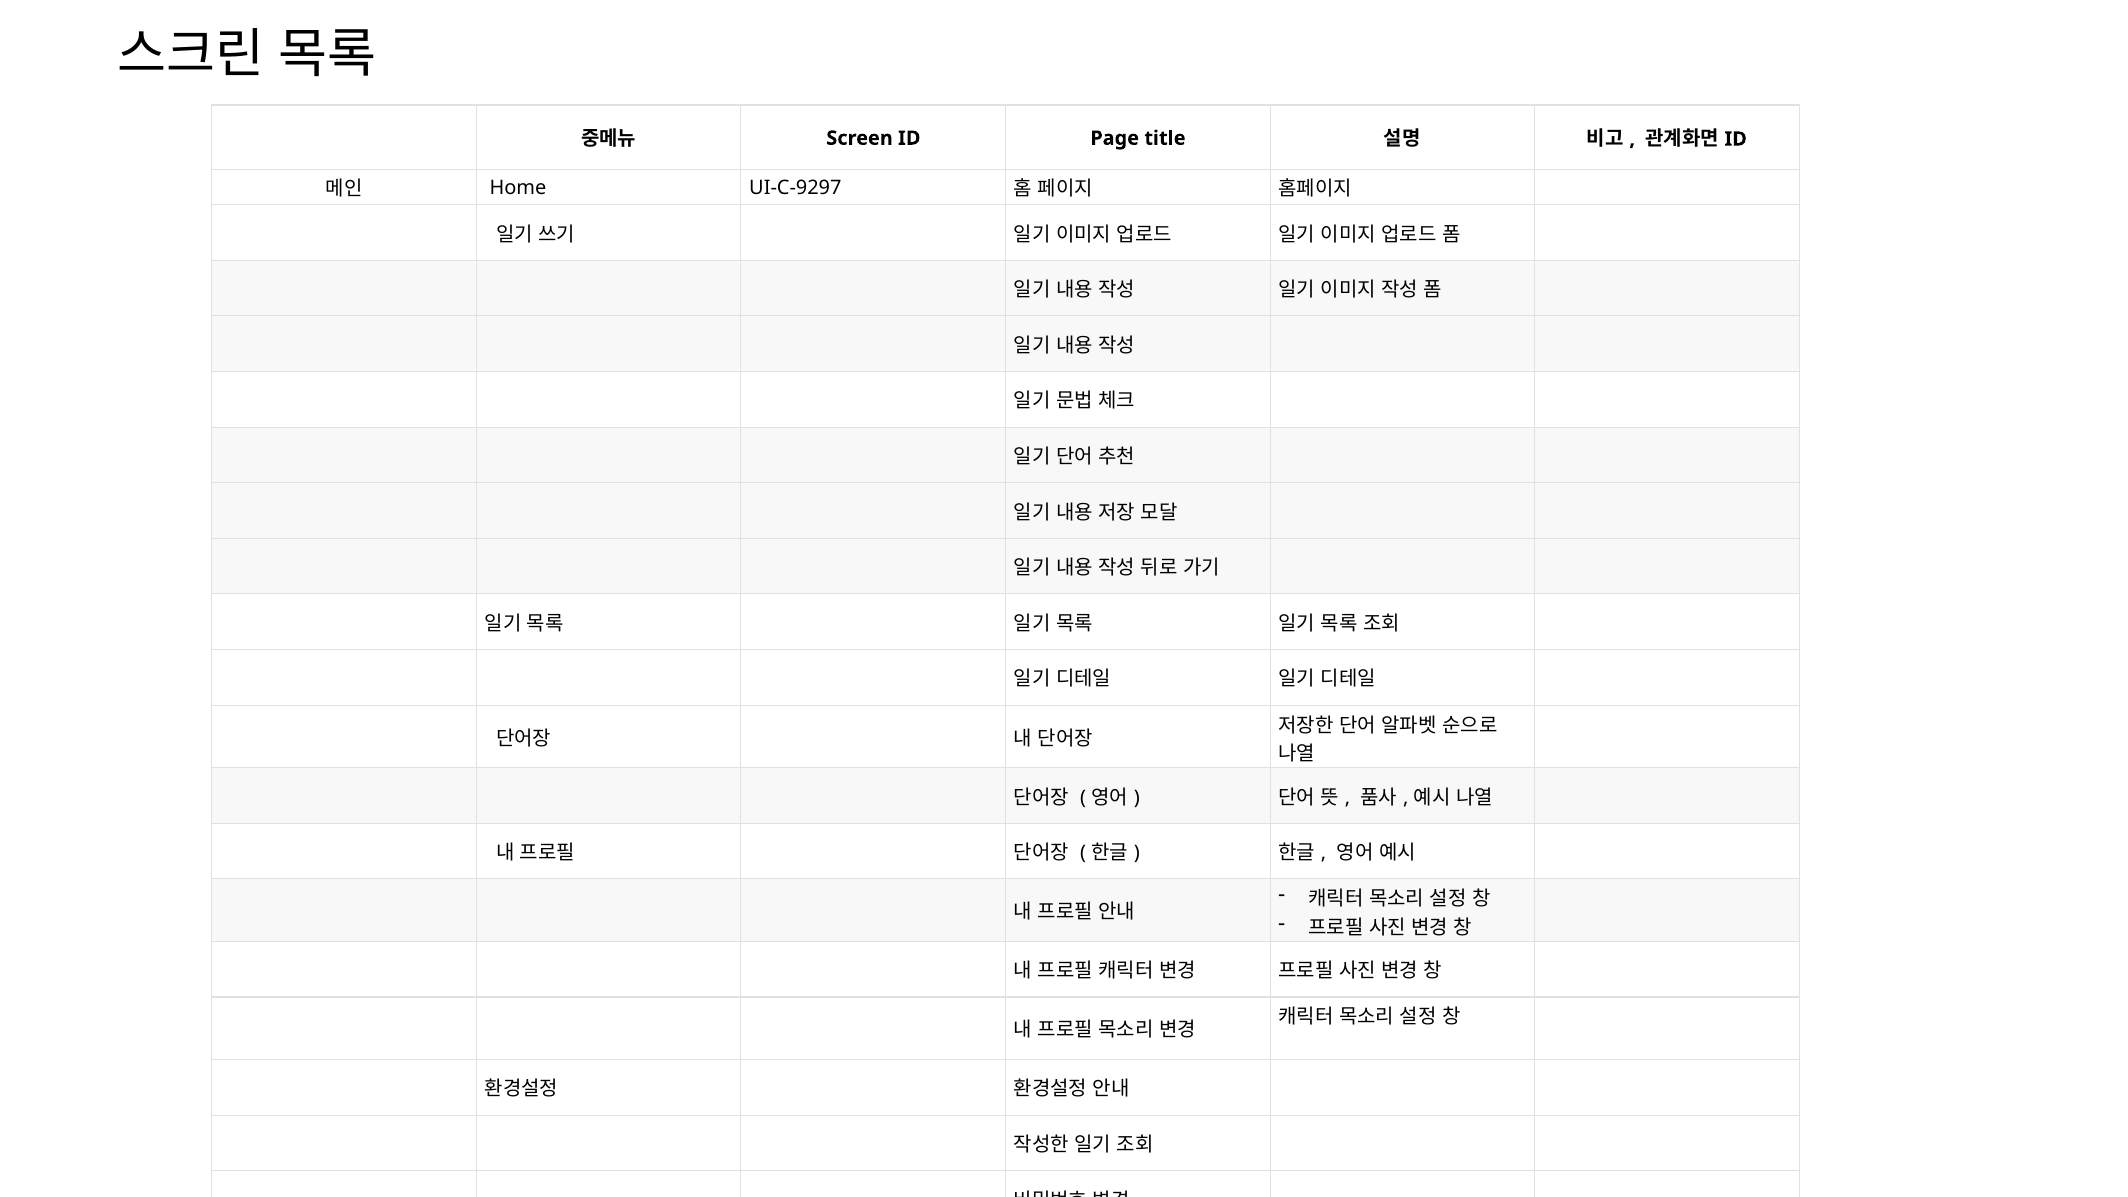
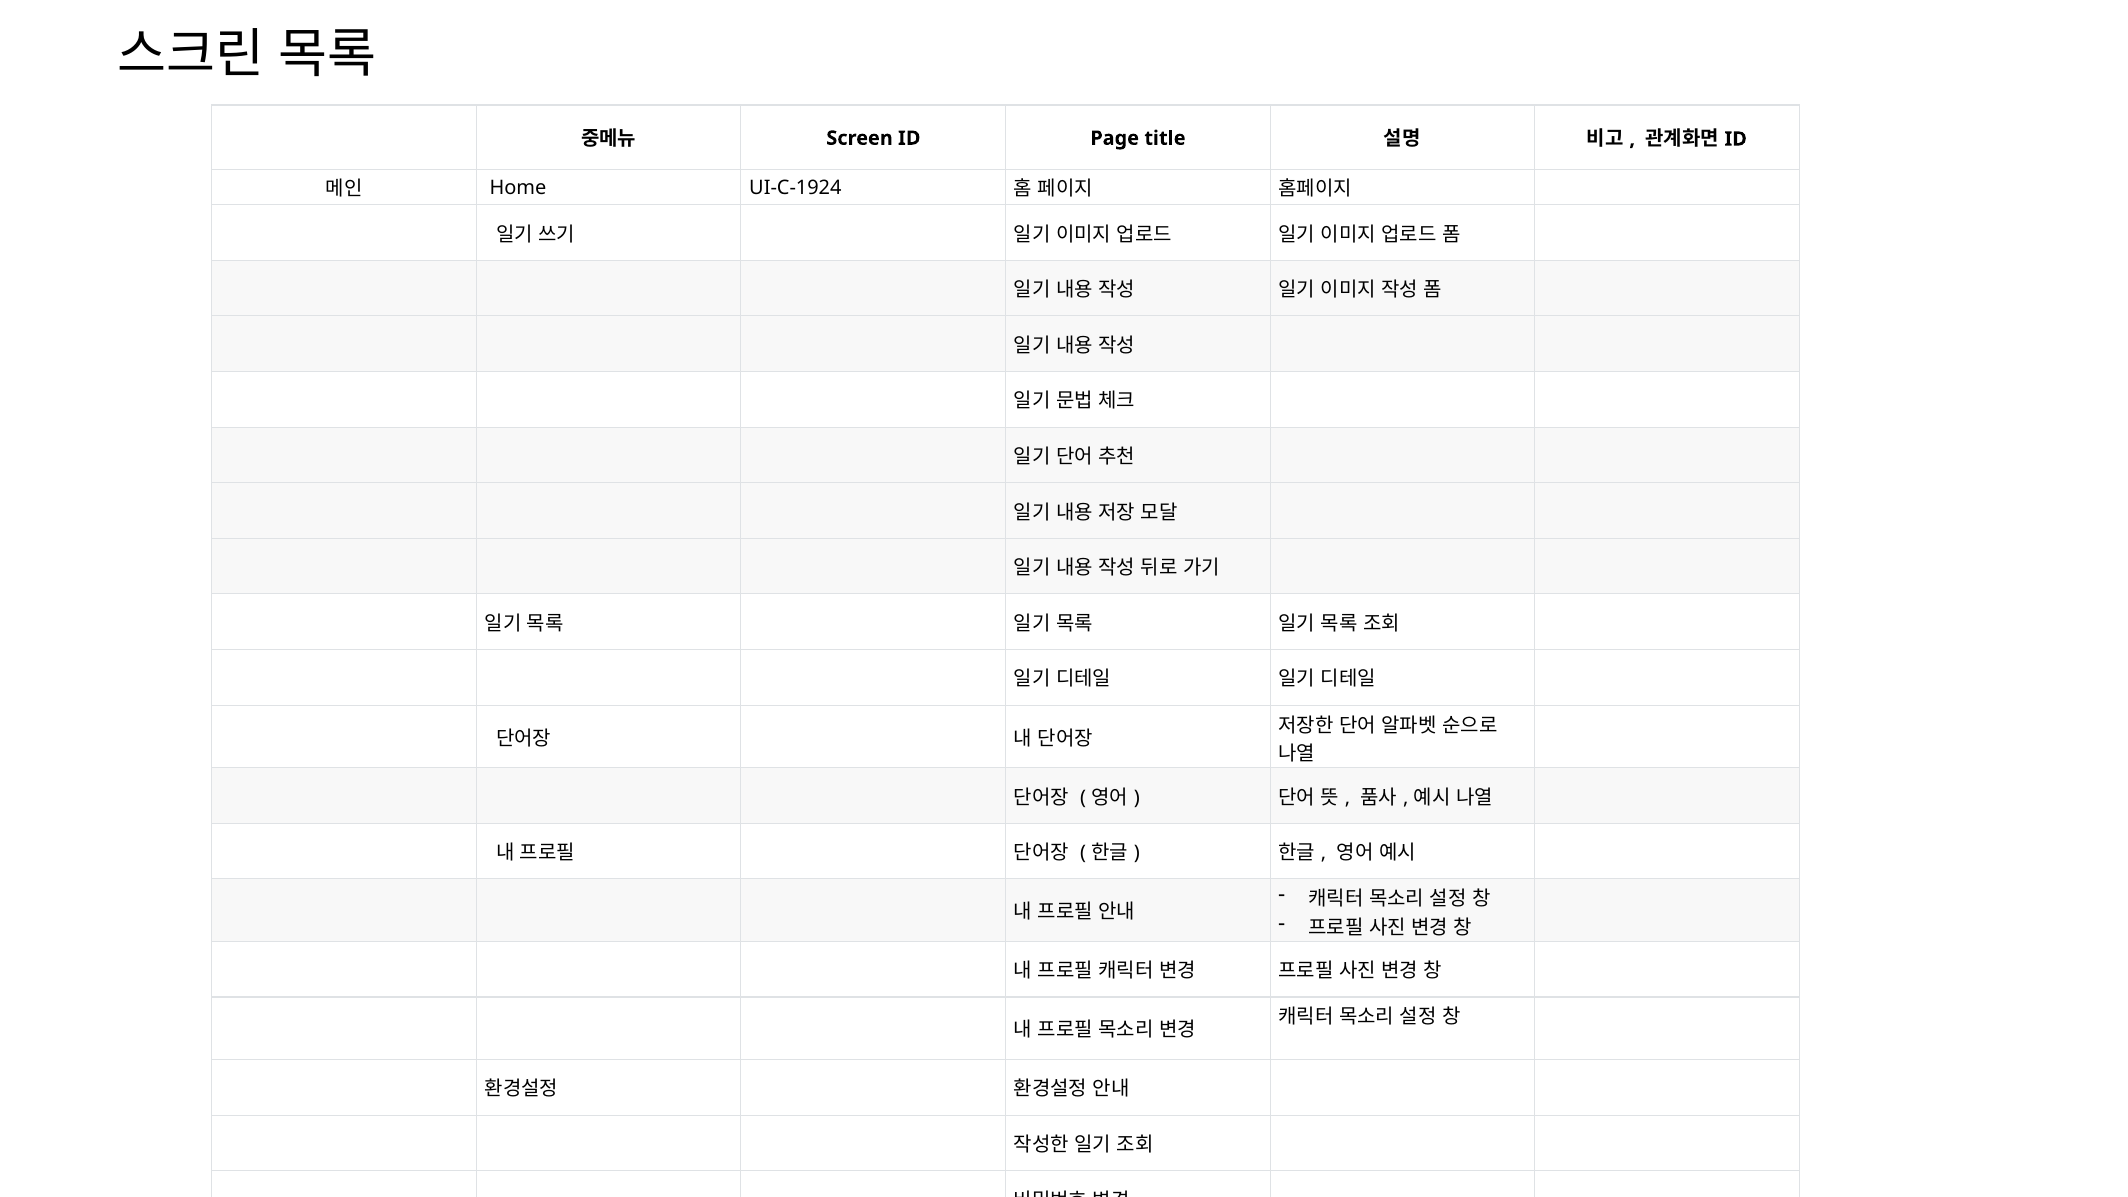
UI-C-9297: UI-C-9297 -> UI-C-1924 (795, 188)
